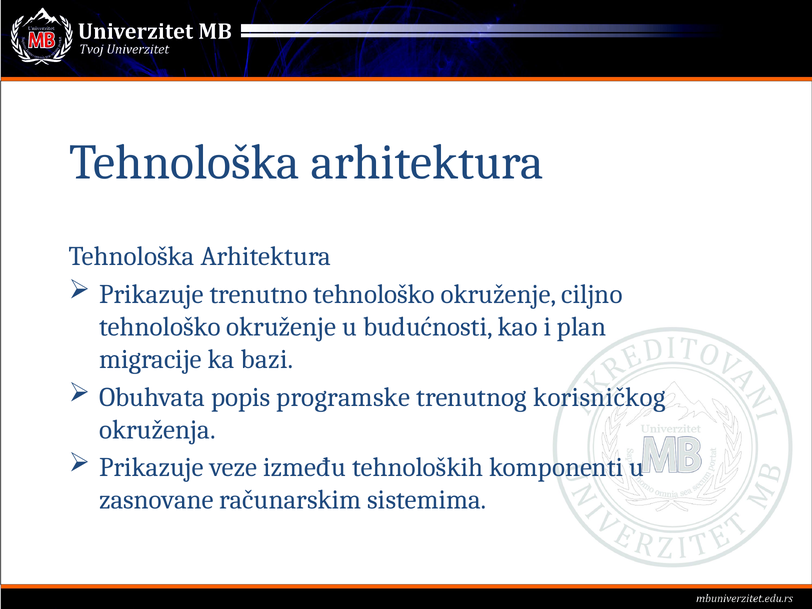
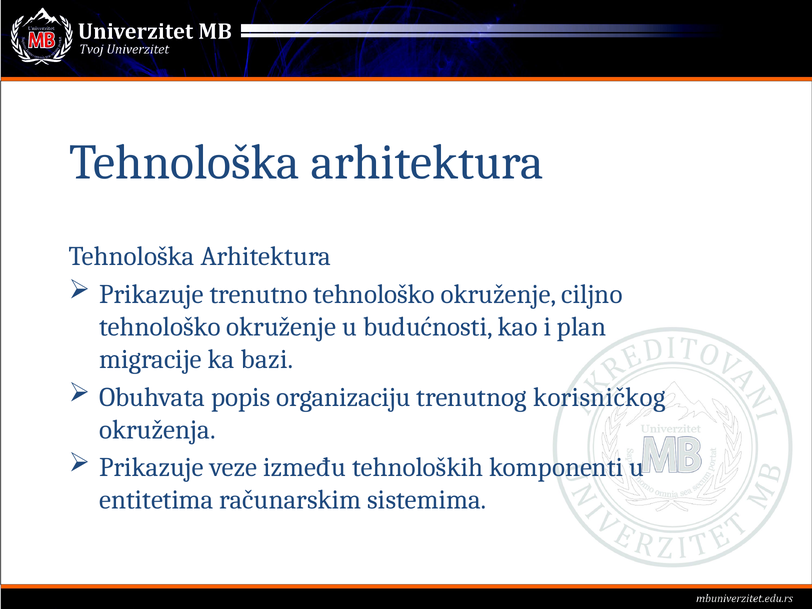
programske: programske -> organizaciju (343, 397)
zasnovane: zasnovane -> entitetima (156, 500)
